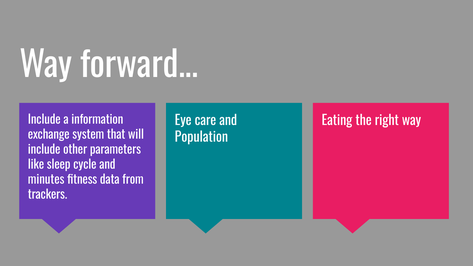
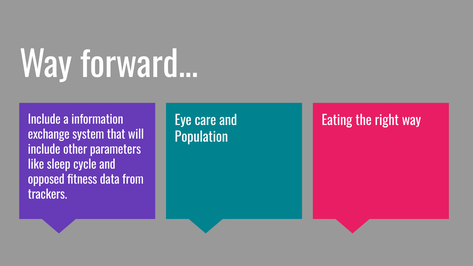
minutes: minutes -> opposed (46, 180)
